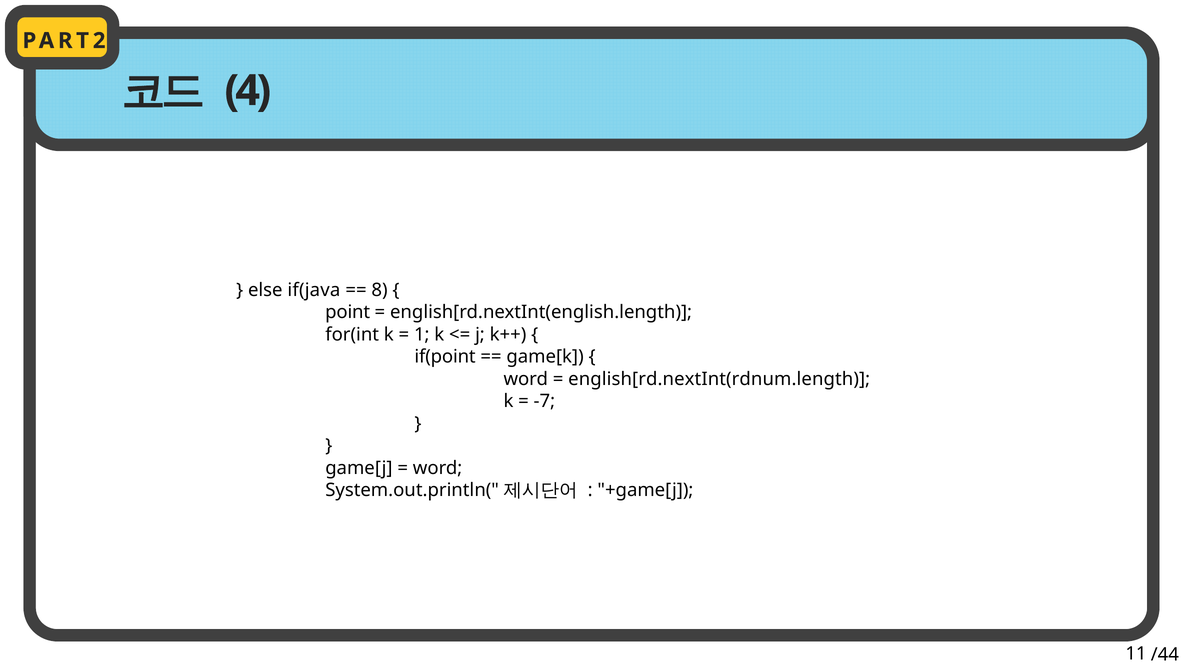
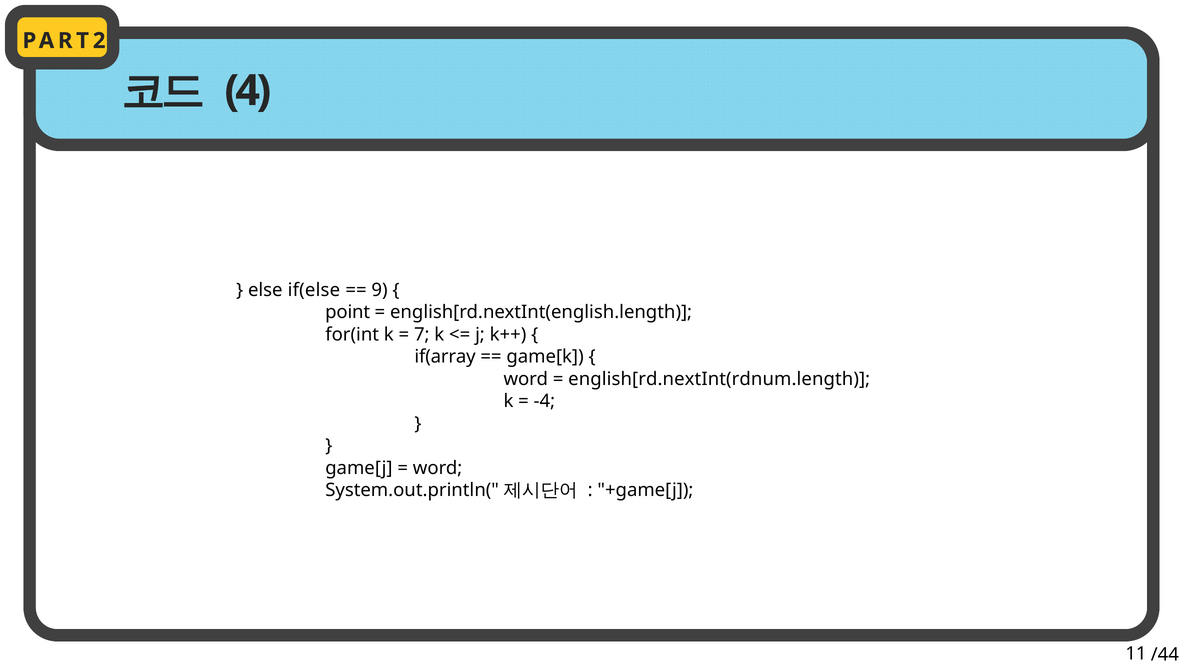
if(java: if(java -> if(else (314, 290)
8: 8 -> 9 (380, 290)
1: 1 -> 7 (422, 335)
if(point: if(point -> if(array (445, 357)
-7: -7 -> -4 (544, 401)
